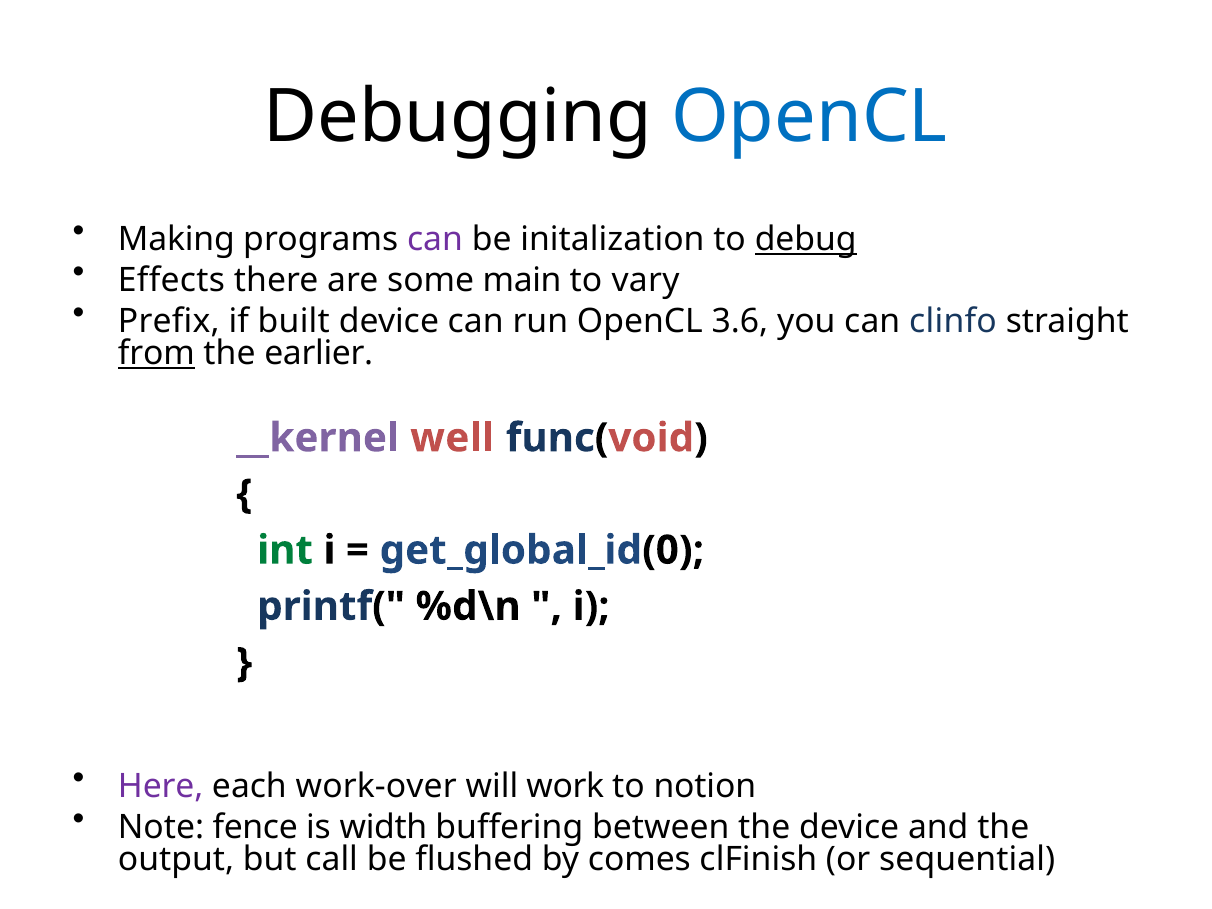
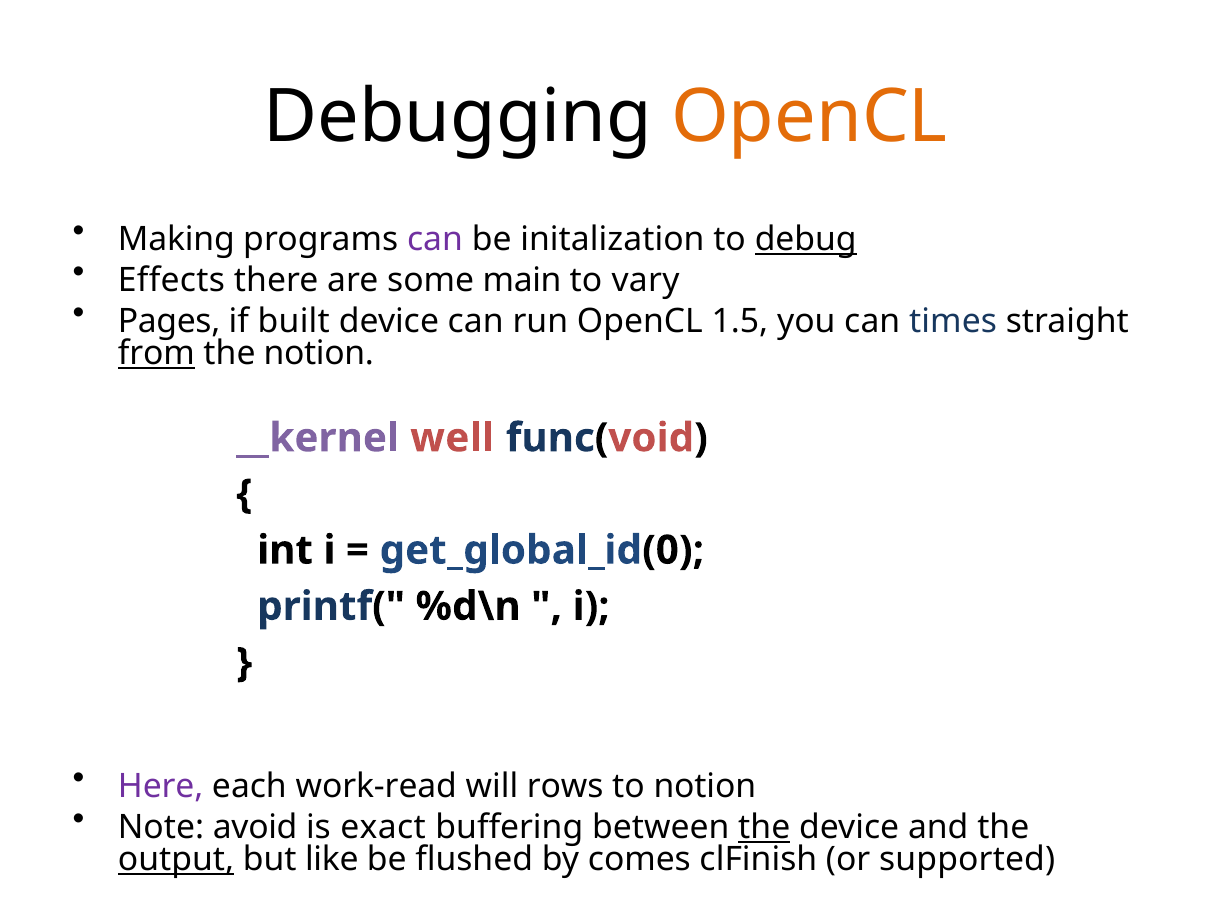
OpenCL colour: blue -> orange (809, 117)
Prefix: Prefix -> Pages (169, 321)
3.6: 3.6 -> 1.5 (740, 321)
clinfo: clinfo -> times (953, 321)
the earlier: earlier -> notion (319, 354)
int colour: green -> black (285, 550)
work-over: work-over -> work-read (376, 787)
work: work -> rows (565, 787)
fence: fence -> avoid (255, 827)
width: width -> exact (383, 827)
the underline: none -> present (764, 827)
output underline: none -> present (176, 860)
call: call -> like (332, 860)
sequential: sequential -> supported (967, 860)
